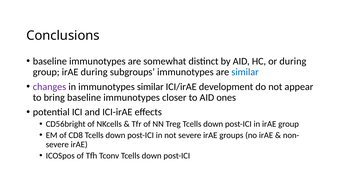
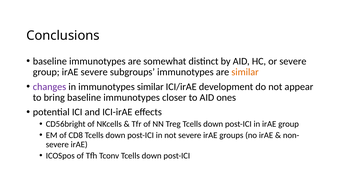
or during: during -> severe (293, 61)
irAE during: during -> severe (94, 72)
similar colour: blue -> orange (245, 72)
